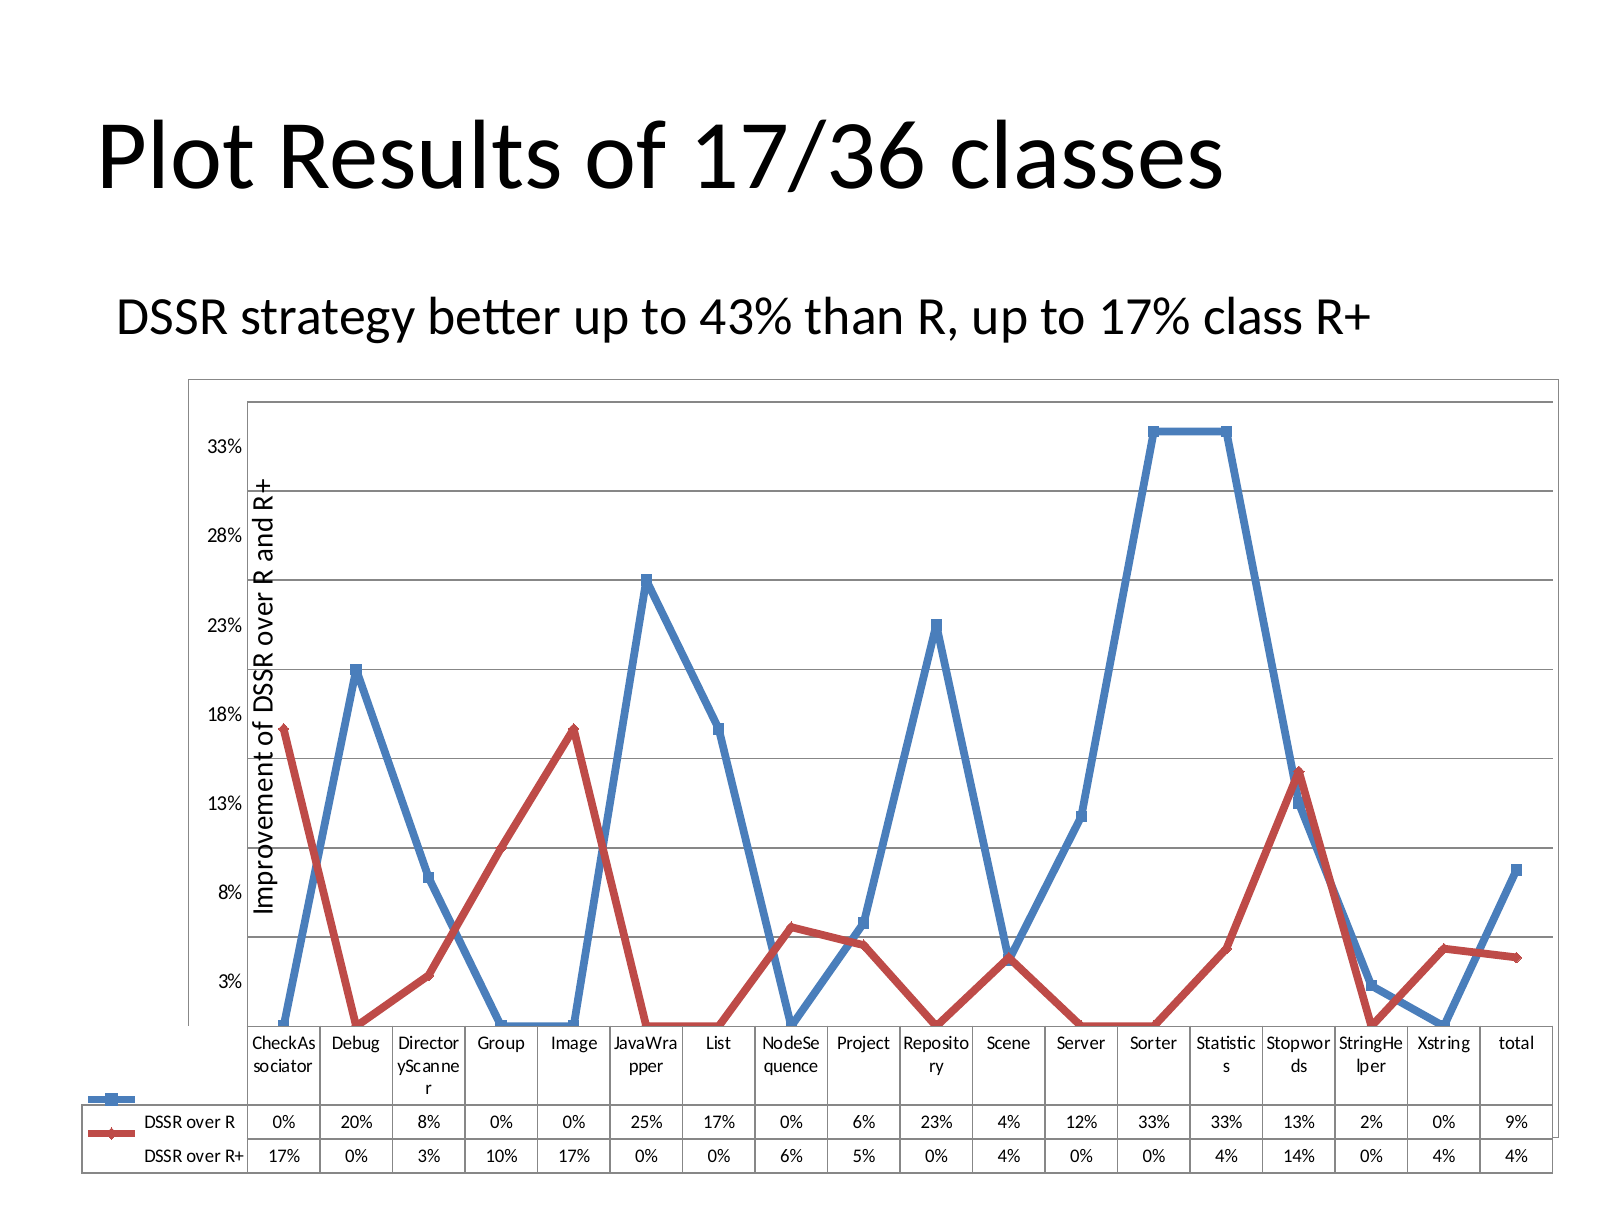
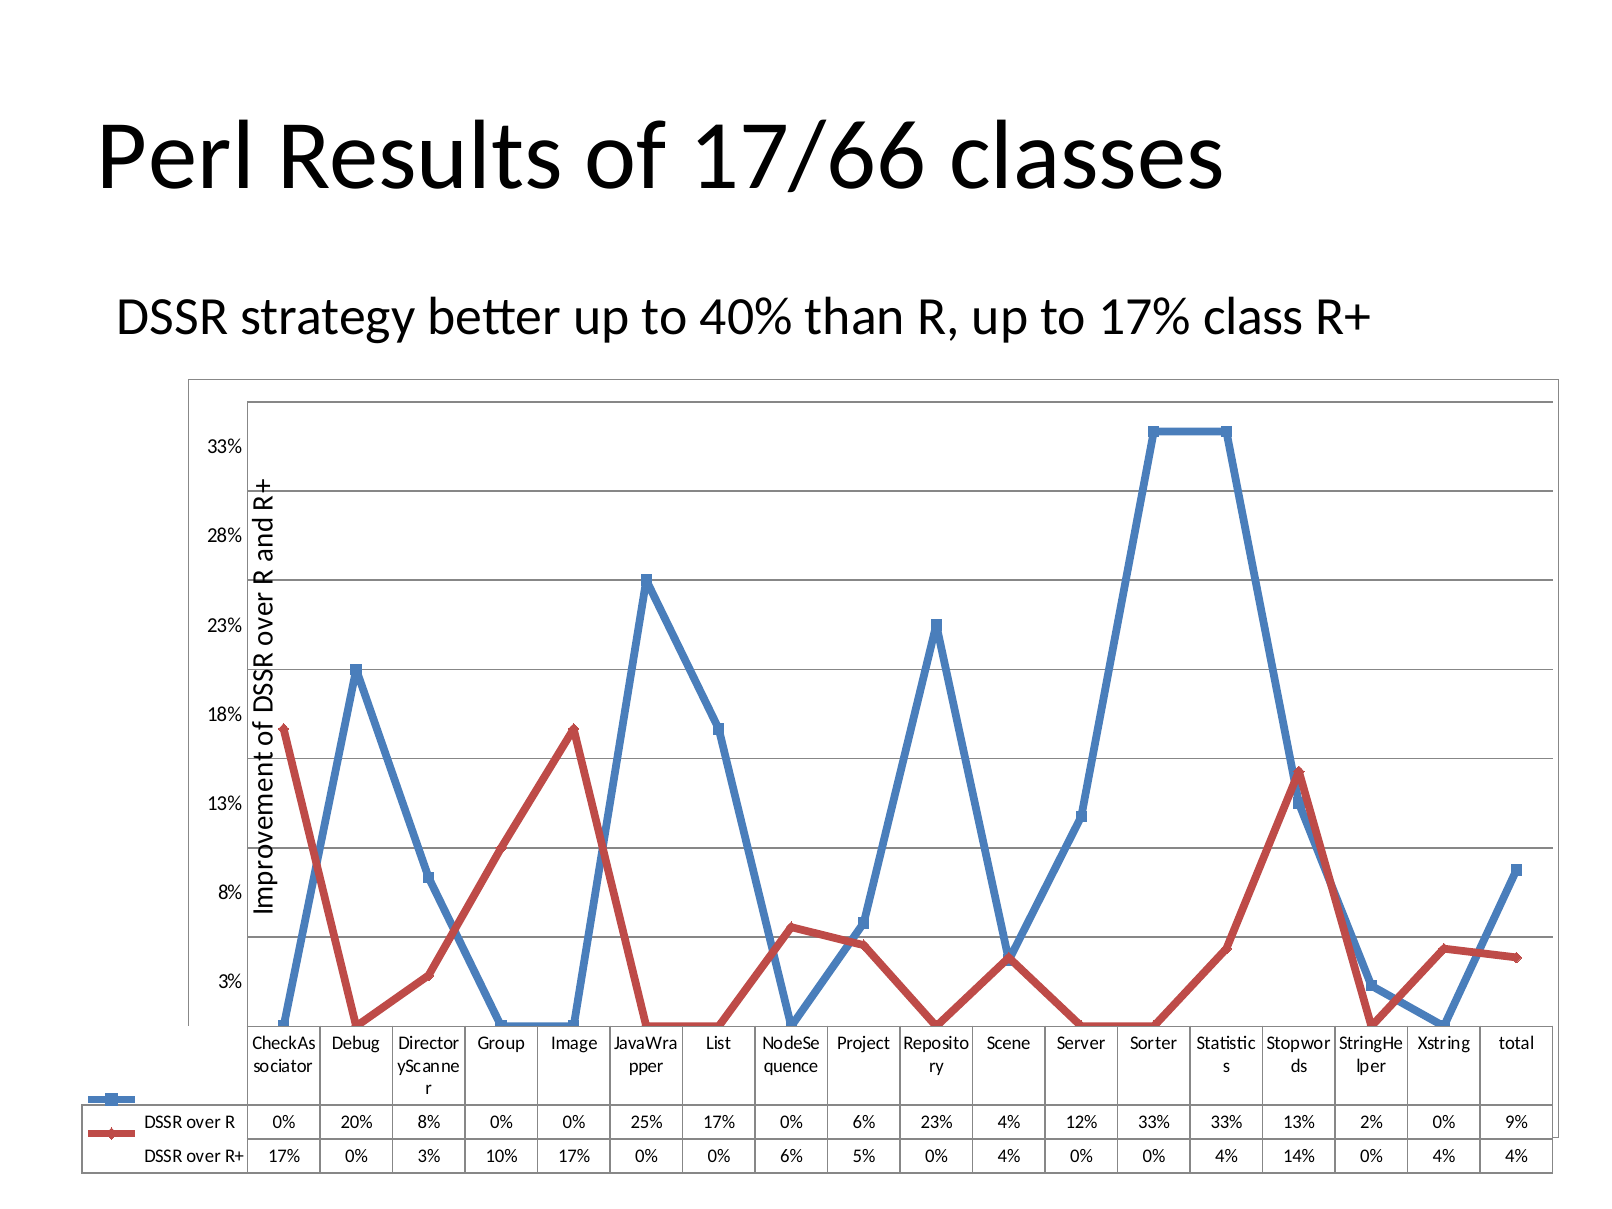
Plot: Plot -> Perl (176, 156)
17/36: 17/36 -> 17/66 (808, 156)
43%: 43% -> 40% (746, 317)
